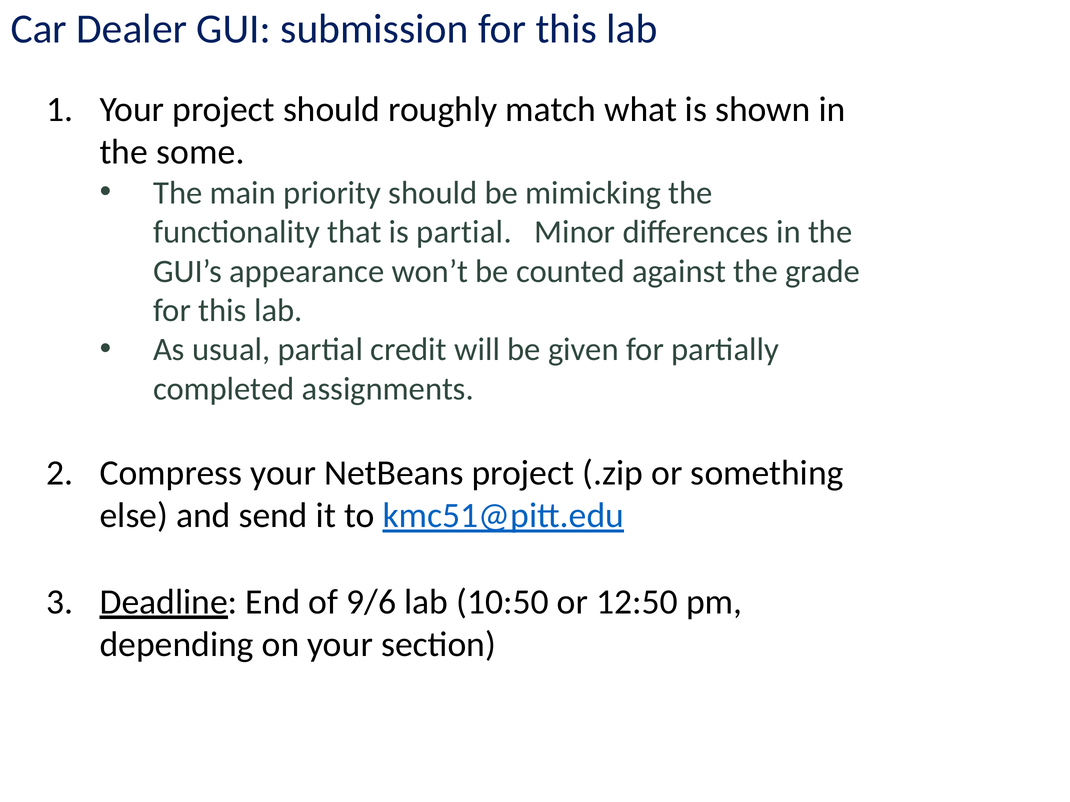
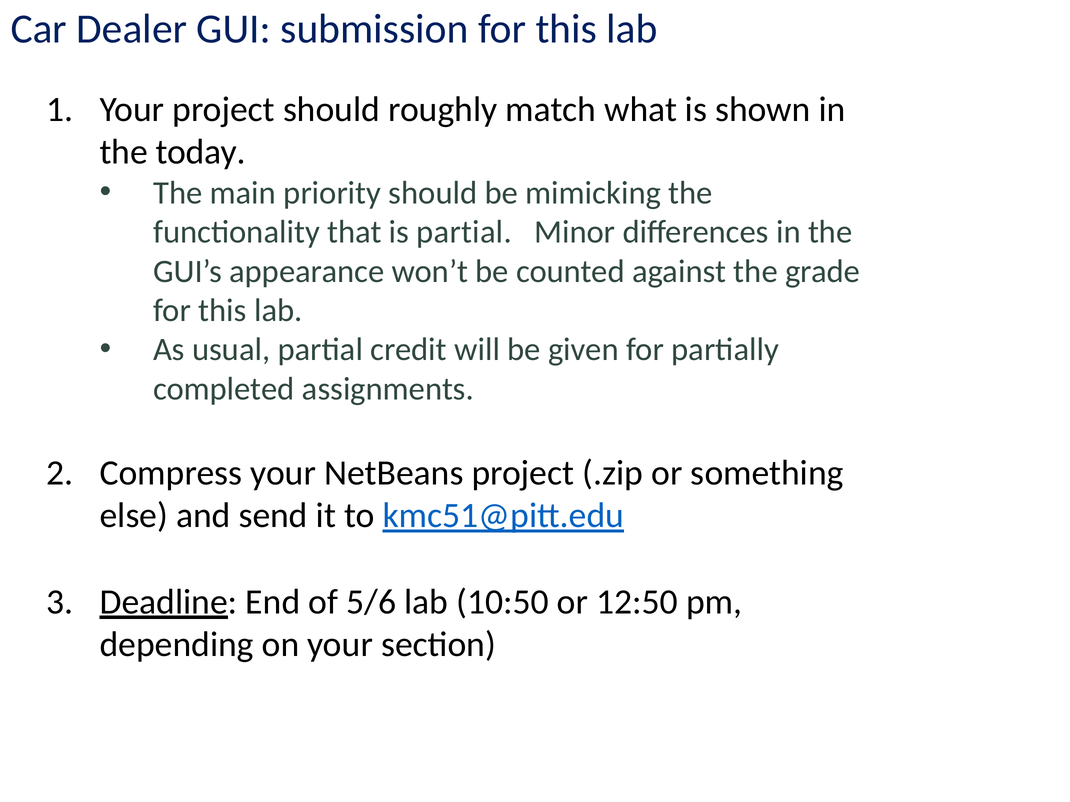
some: some -> today (201, 152)
9/6: 9/6 -> 5/6 (371, 602)
